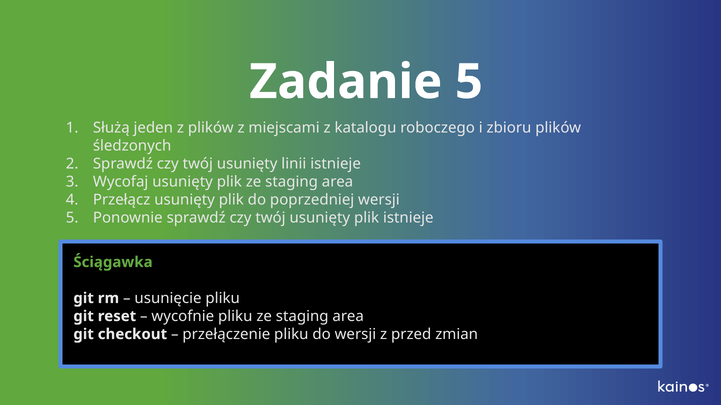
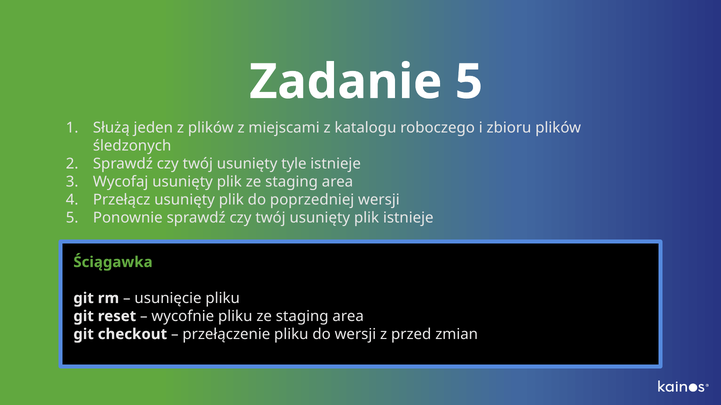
linii: linii -> tyle (294, 164)
